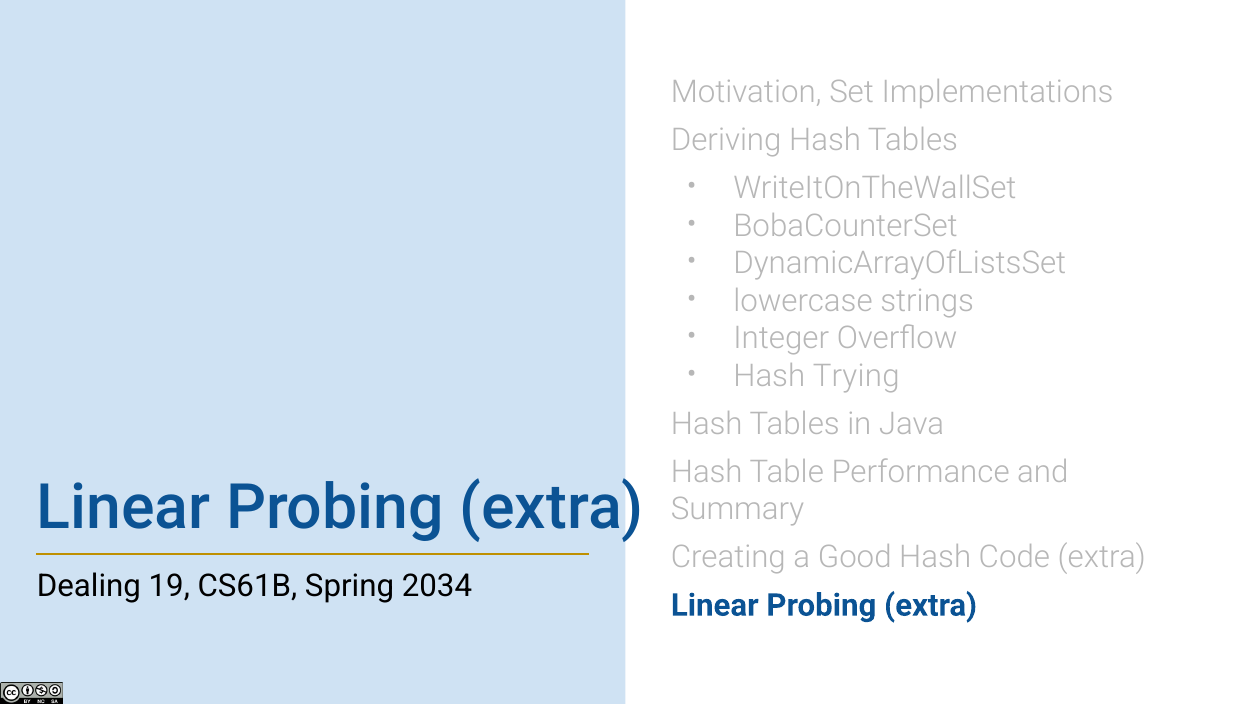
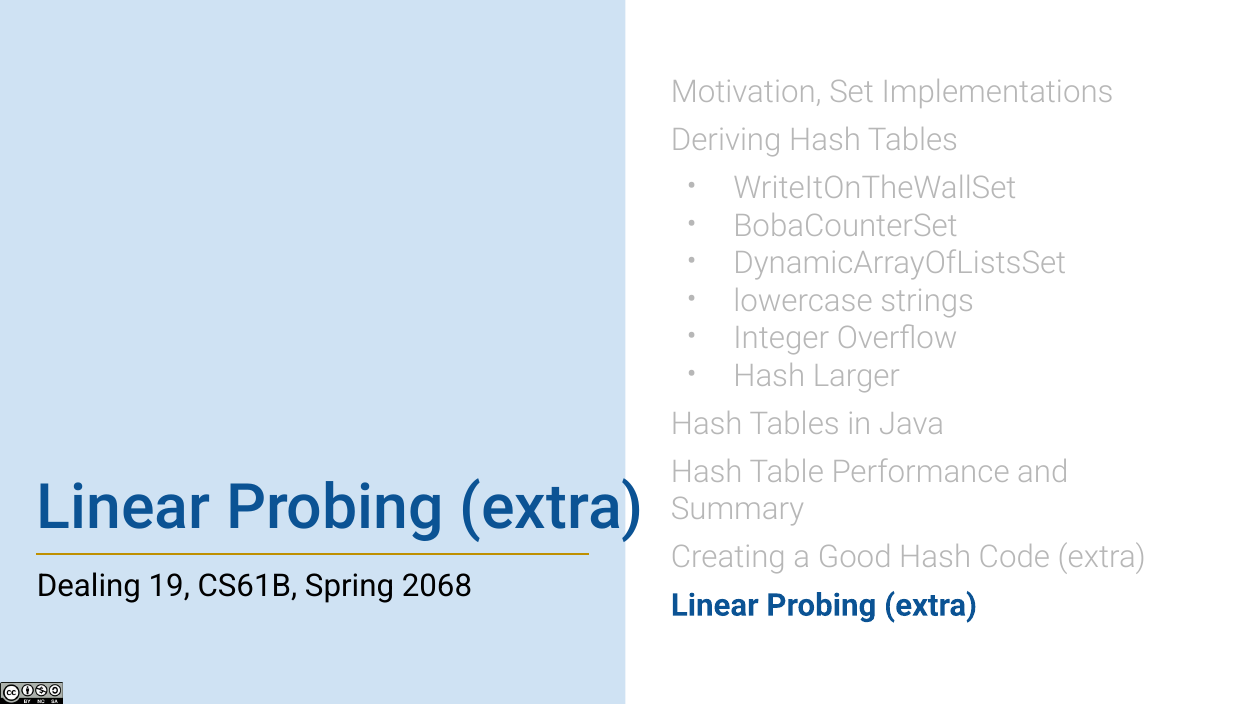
Trying: Trying -> Larger (856, 376)
2034: 2034 -> 2068 (437, 586)
